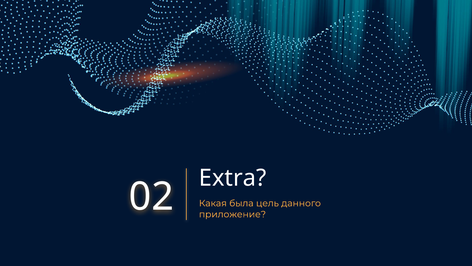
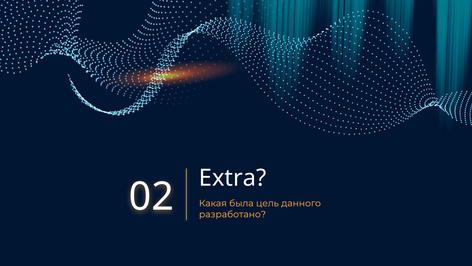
приложение: приложение -> разработано (232, 214)
